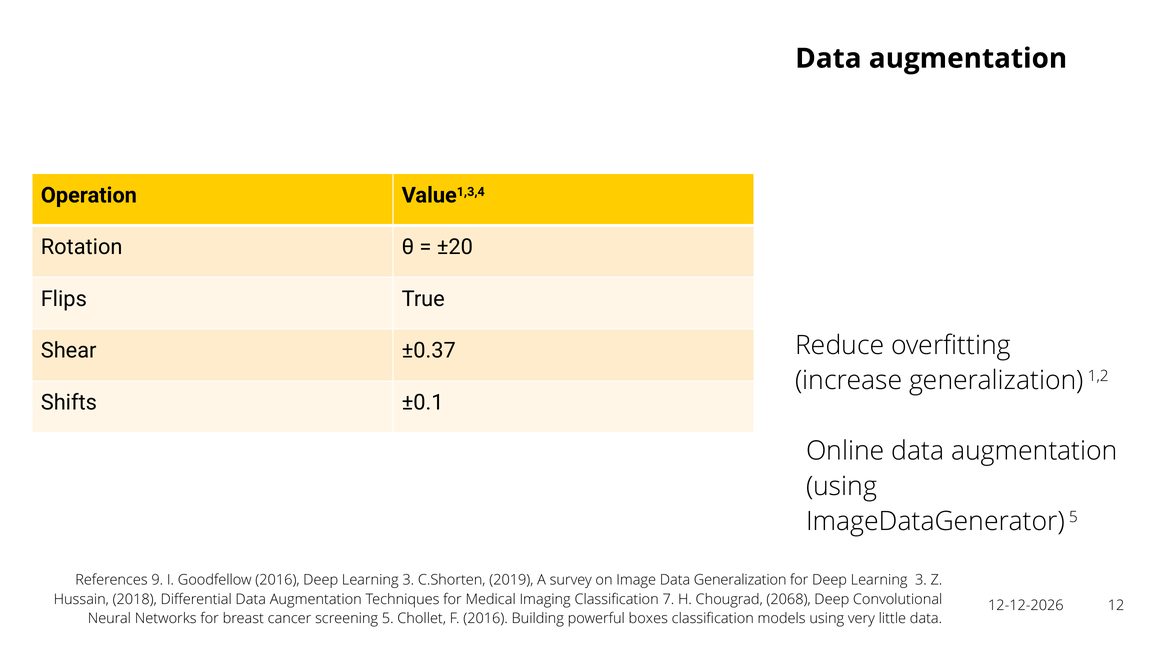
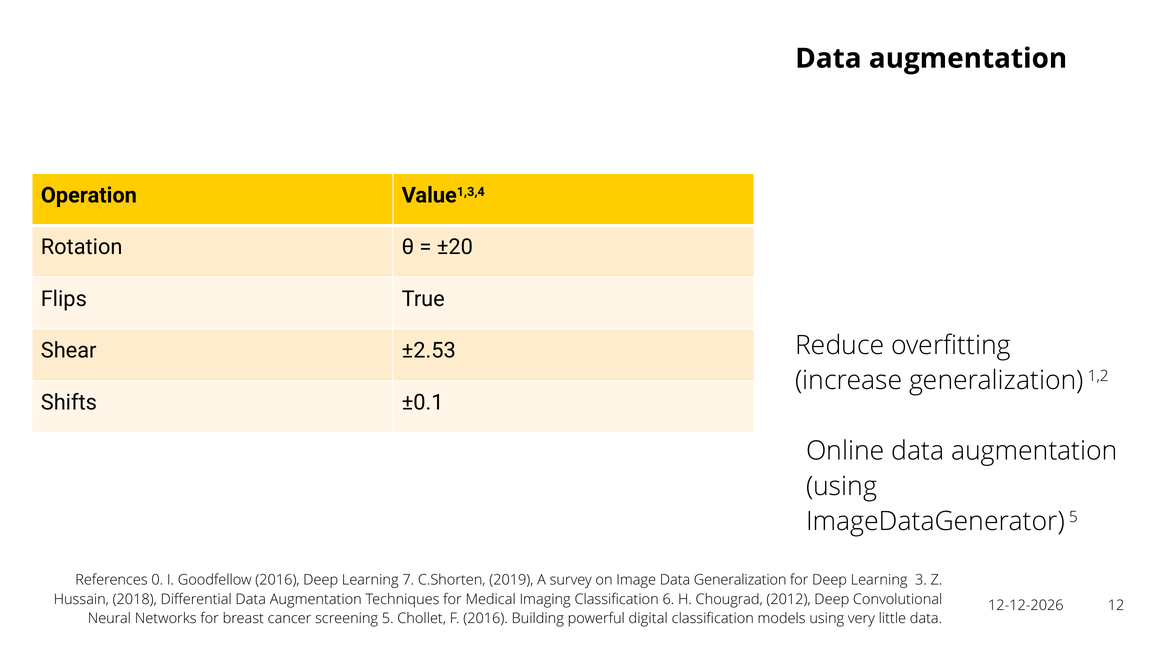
±0.37: ±0.37 -> ±2.53 (429, 351)
9: 9 -> 0 (157, 580)
2016 Deep Learning 3: 3 -> 7 (408, 580)
7: 7 -> 6 (668, 599)
2068: 2068 -> 2012 (789, 599)
boxes: boxes -> digital (648, 618)
